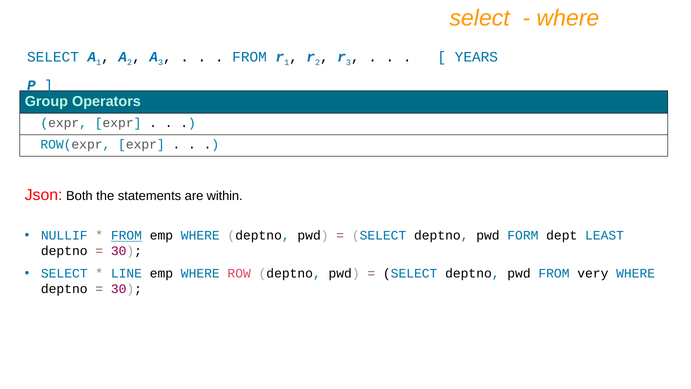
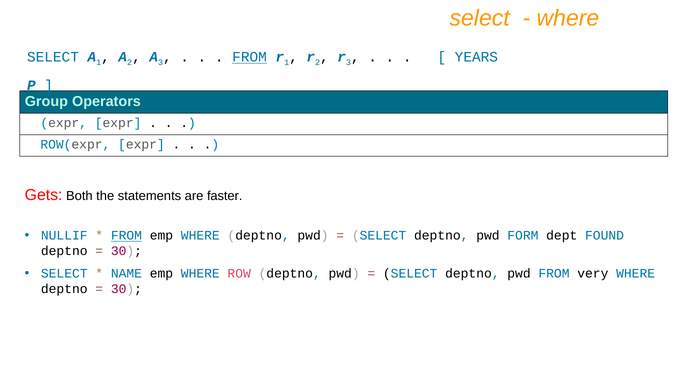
FROM underline: none -> present (250, 57)
Json: Json -> Gets (44, 195)
within: within -> faster (225, 196)
LEAST: LEAST -> FOUND (605, 235)
LINE: LINE -> NAME (126, 273)
